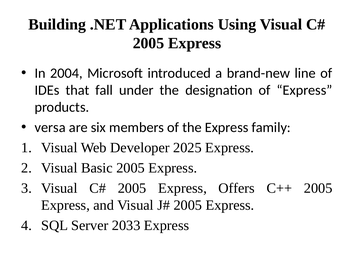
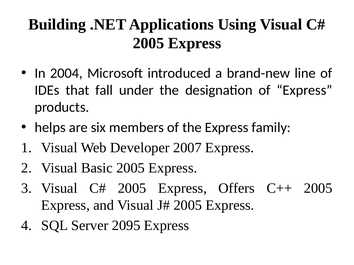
versa: versa -> helps (50, 128)
2025: 2025 -> 2007 (187, 148)
2033: 2033 -> 2095 (126, 226)
